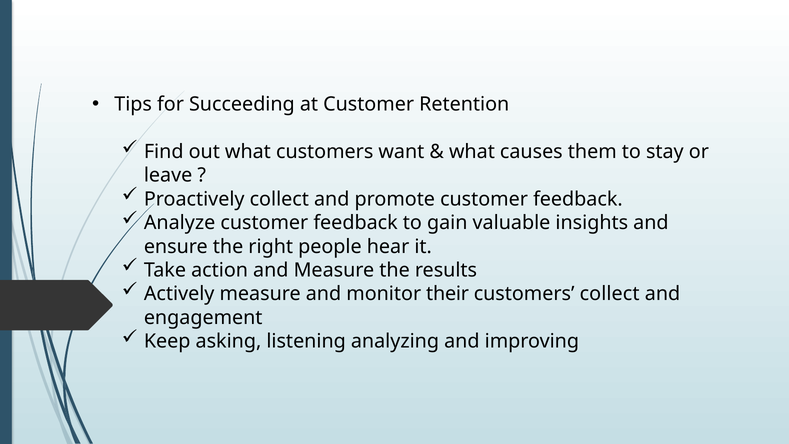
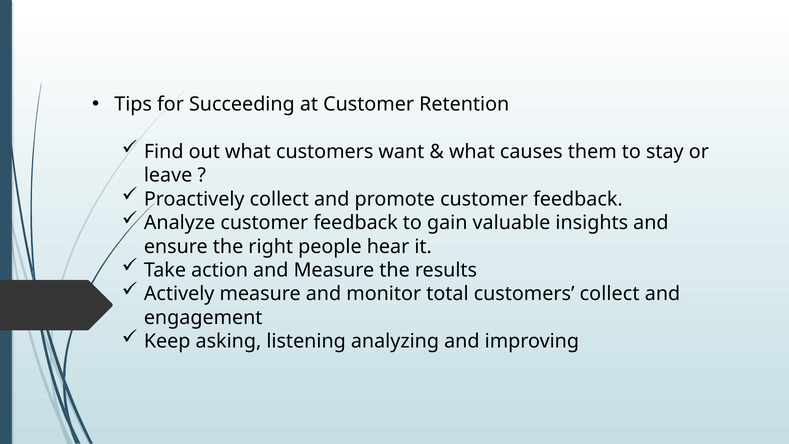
their: their -> total (447, 294)
